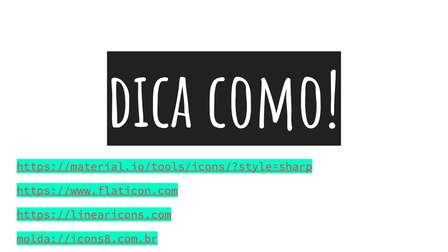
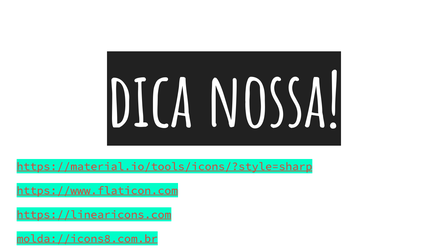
como: como -> nossa (274, 103)
